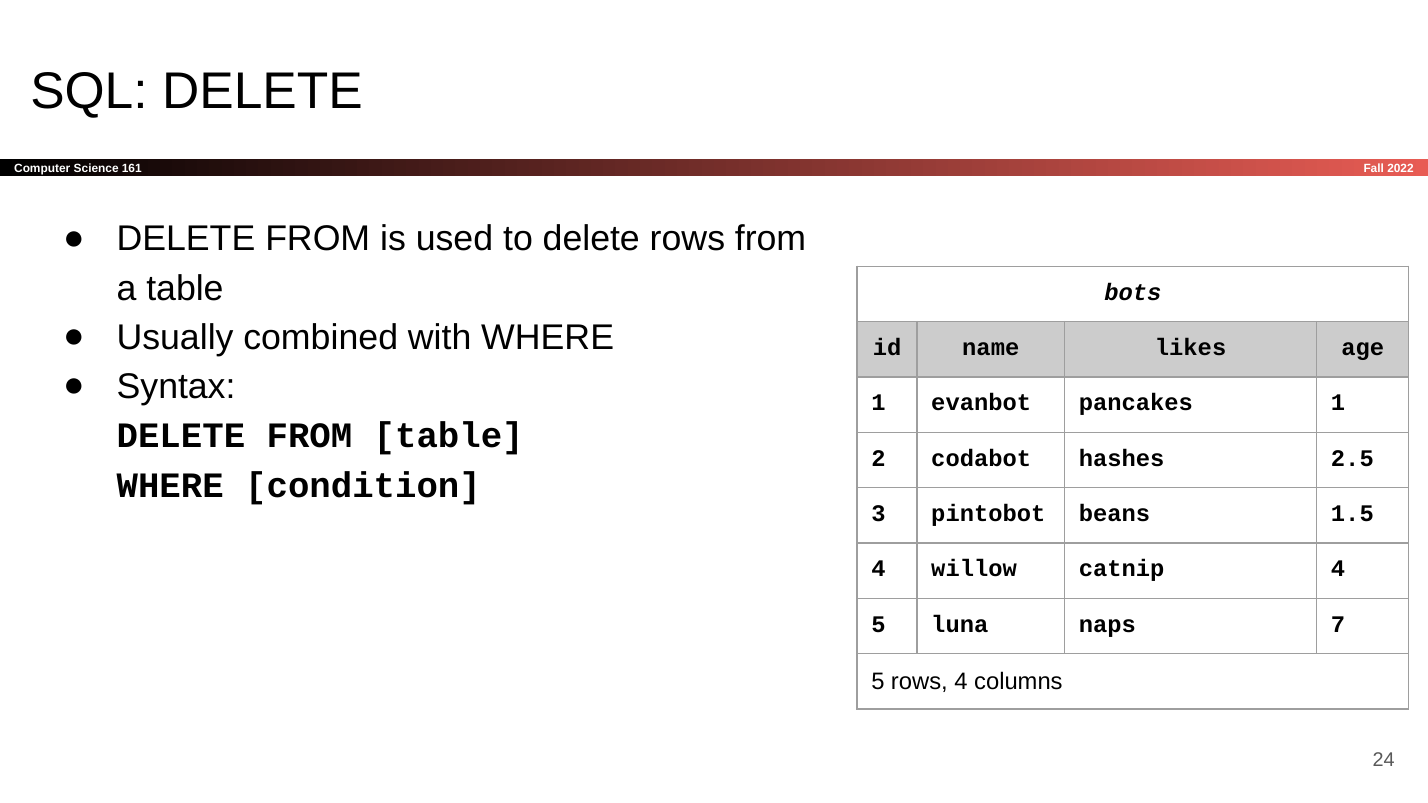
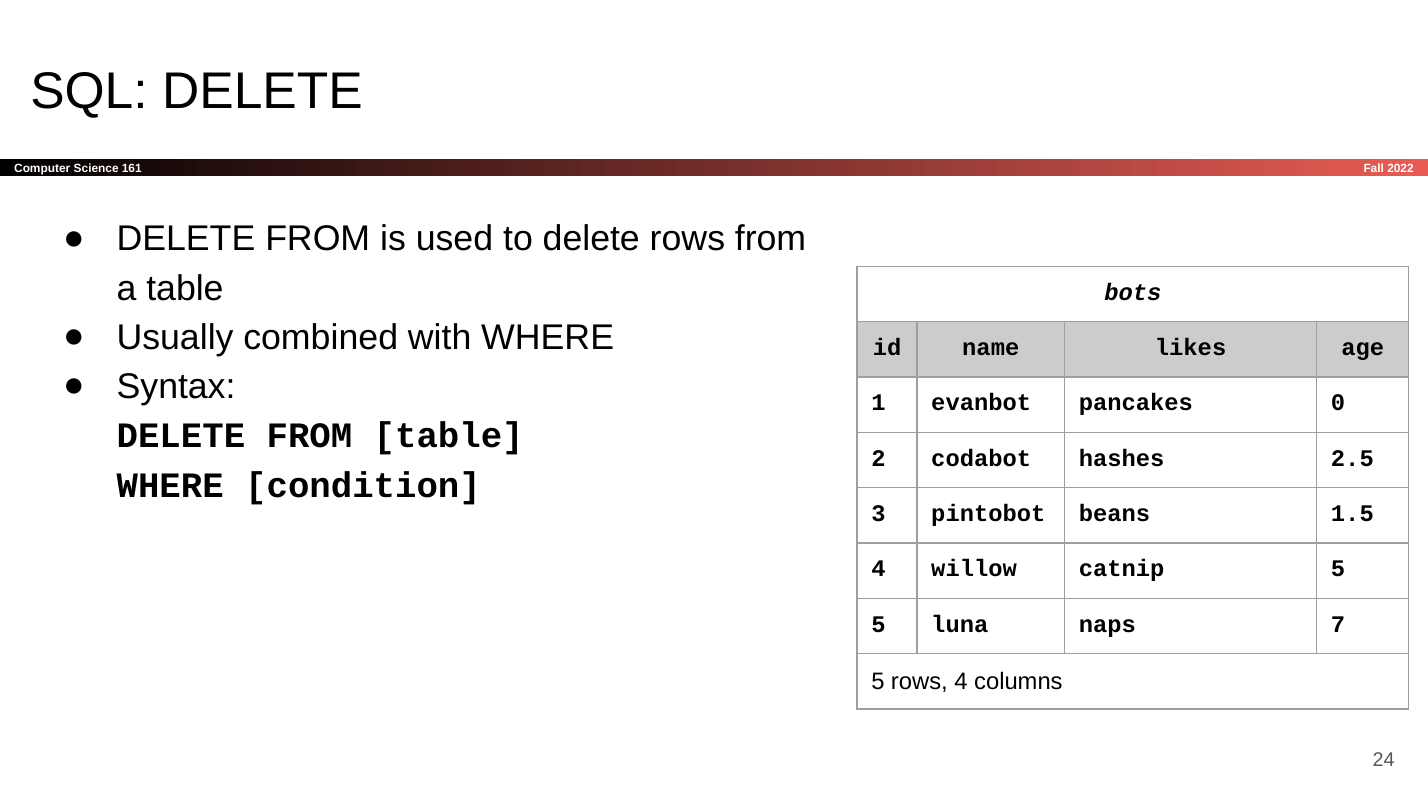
pancakes 1: 1 -> 0 (1338, 403)
catnip 4: 4 -> 5 (1338, 569)
